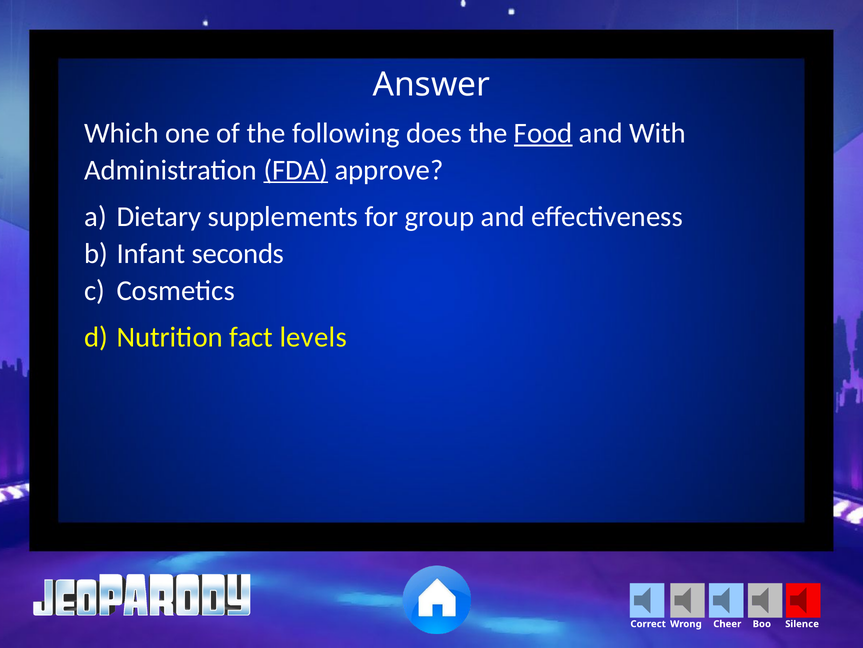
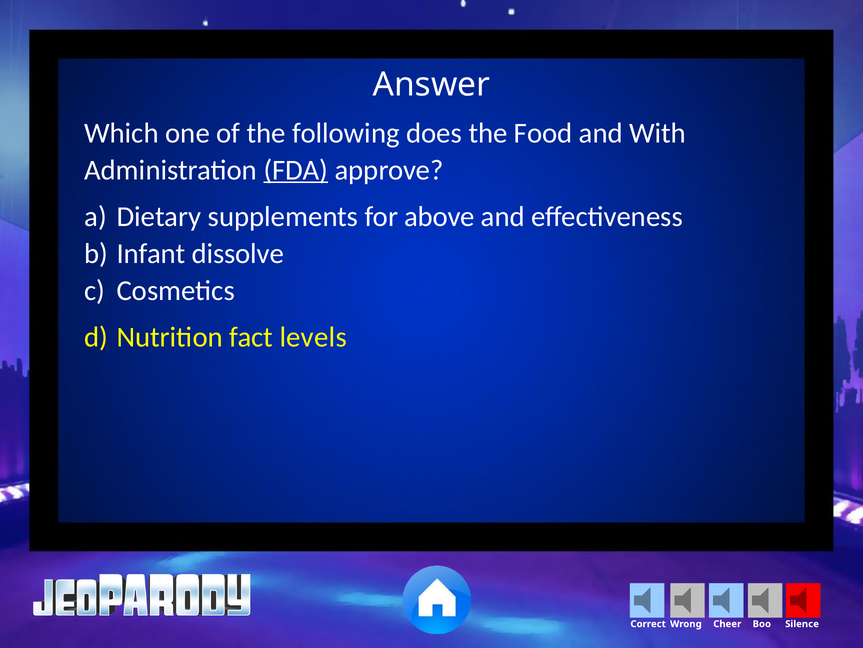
Food underline: present -> none (543, 133)
group: group -> above (440, 216)
seconds: seconds -> dissolve (238, 253)
